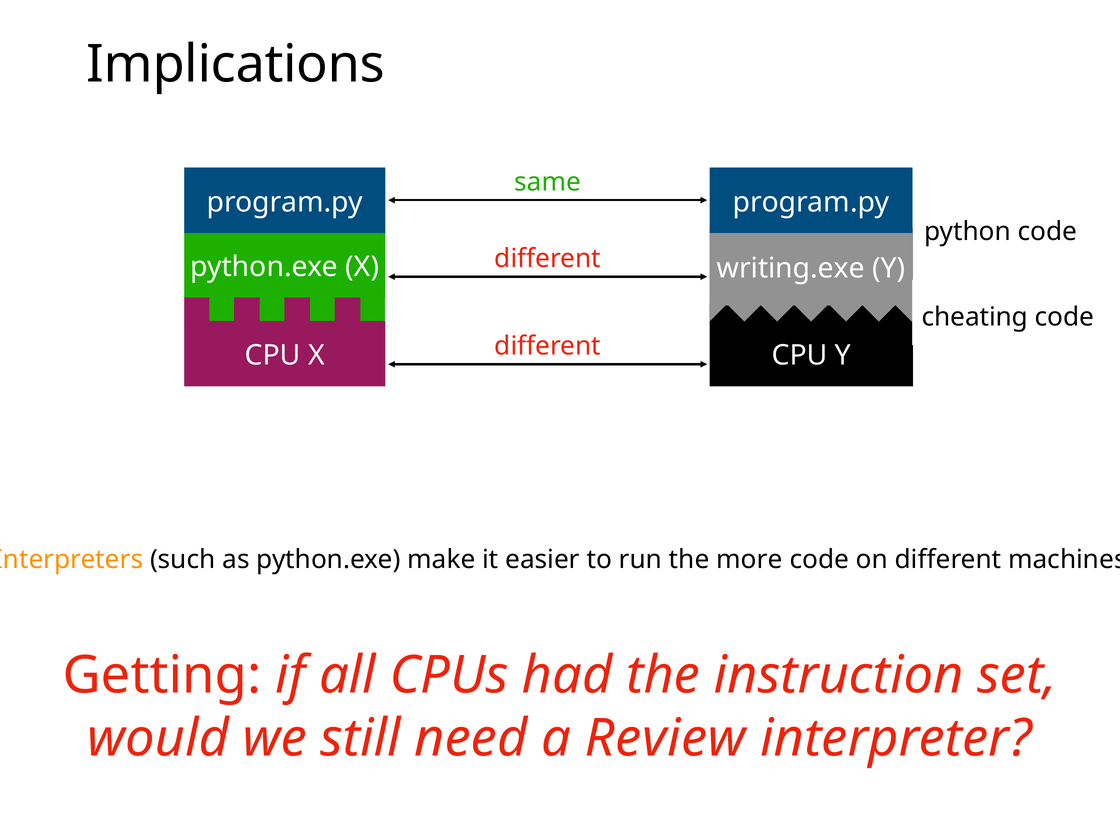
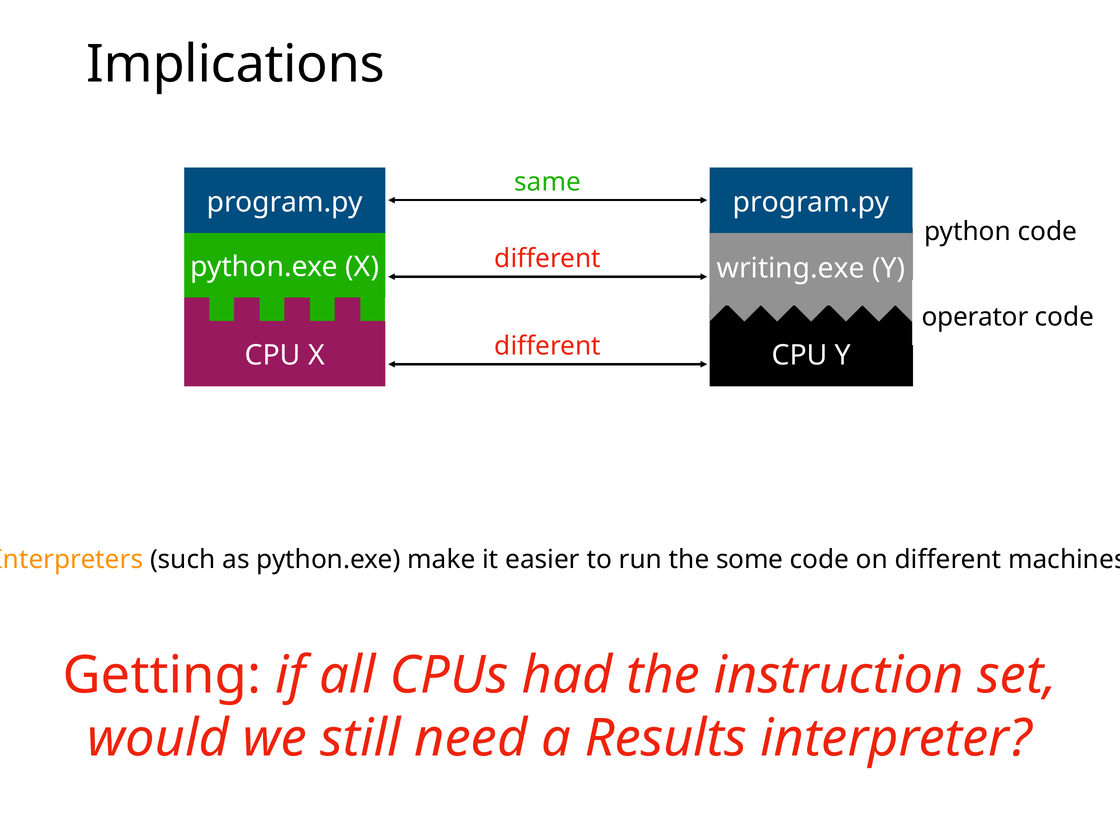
cheating: cheating -> operator (975, 317)
more: more -> some (750, 560)
Review: Review -> Results (666, 738)
